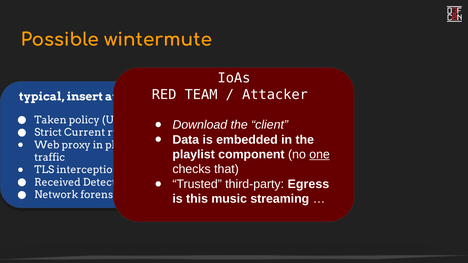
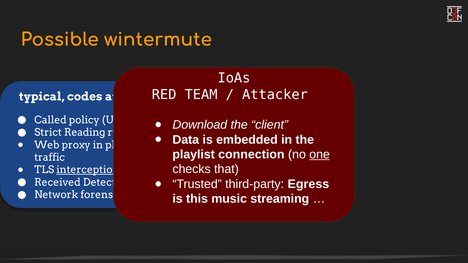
insert: insert -> codes (85, 97)
Taken: Taken -> Called (50, 120)
Current: Current -> Reading (85, 133)
component: component -> connection (251, 155)
interception underline: none -> present (88, 170)
